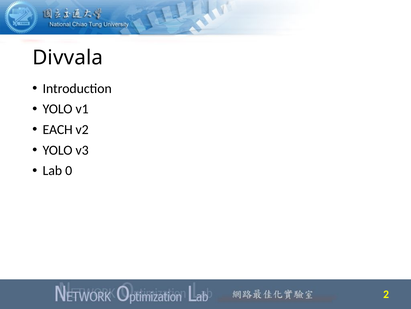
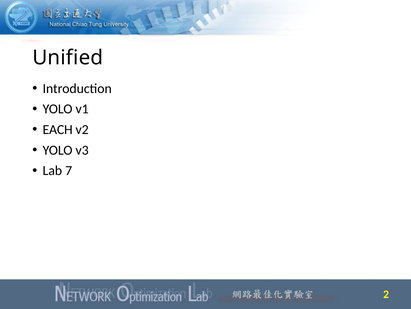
Divvala: Divvala -> Unified (68, 57)
0: 0 -> 7 (69, 170)
